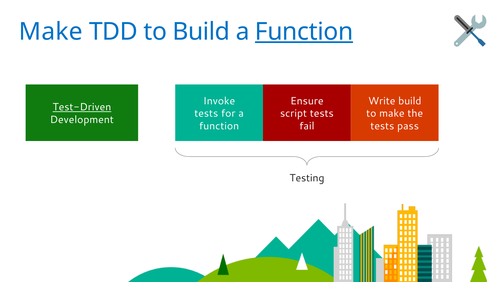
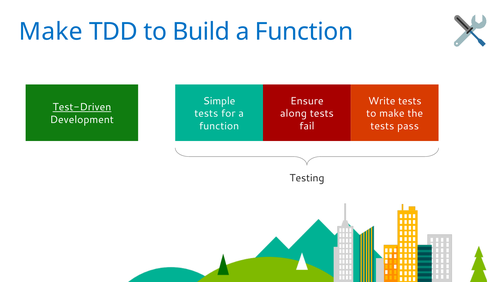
Function underline: present -> none (304, 32)
Invoke: Invoke -> Simple (219, 101)
Write build: build -> tests (410, 101)
script: script -> along (293, 113)
